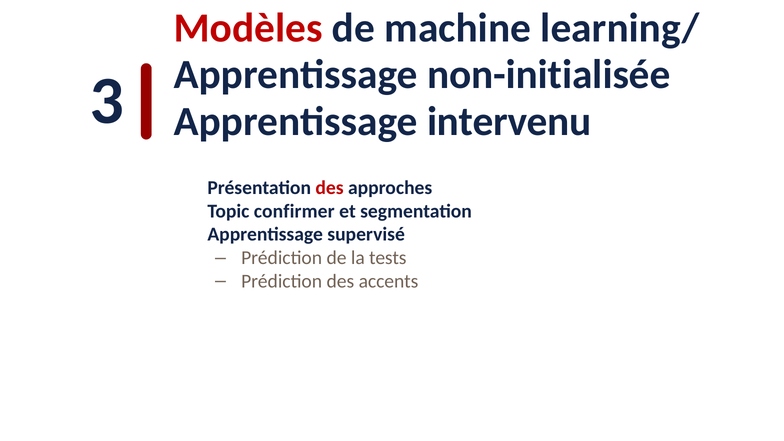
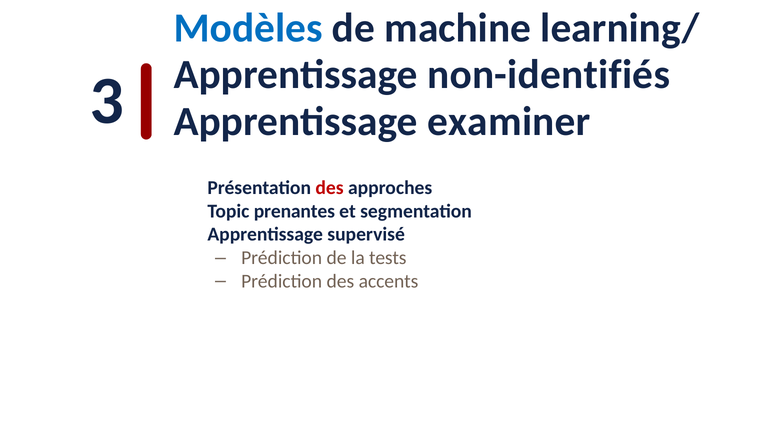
Modèles colour: red -> blue (248, 28)
non-initialisée: non-initialisée -> non-identifiés (549, 75)
intervenu: intervenu -> examiner (509, 122)
confirmer: confirmer -> prenantes (294, 211)
